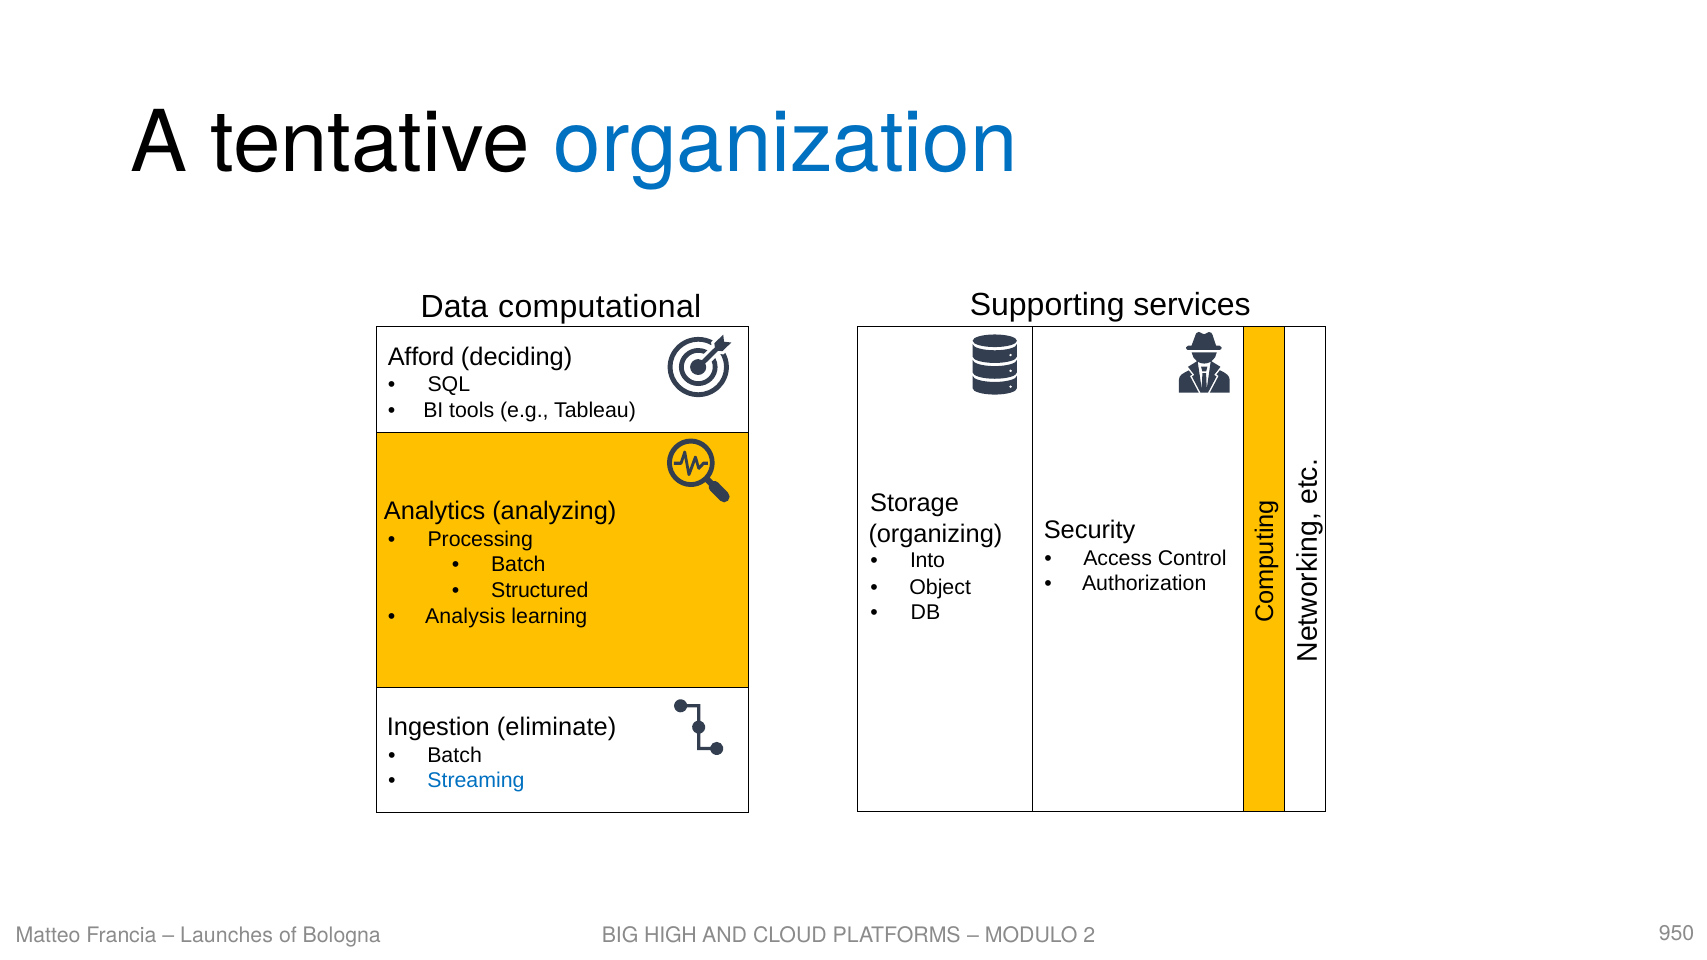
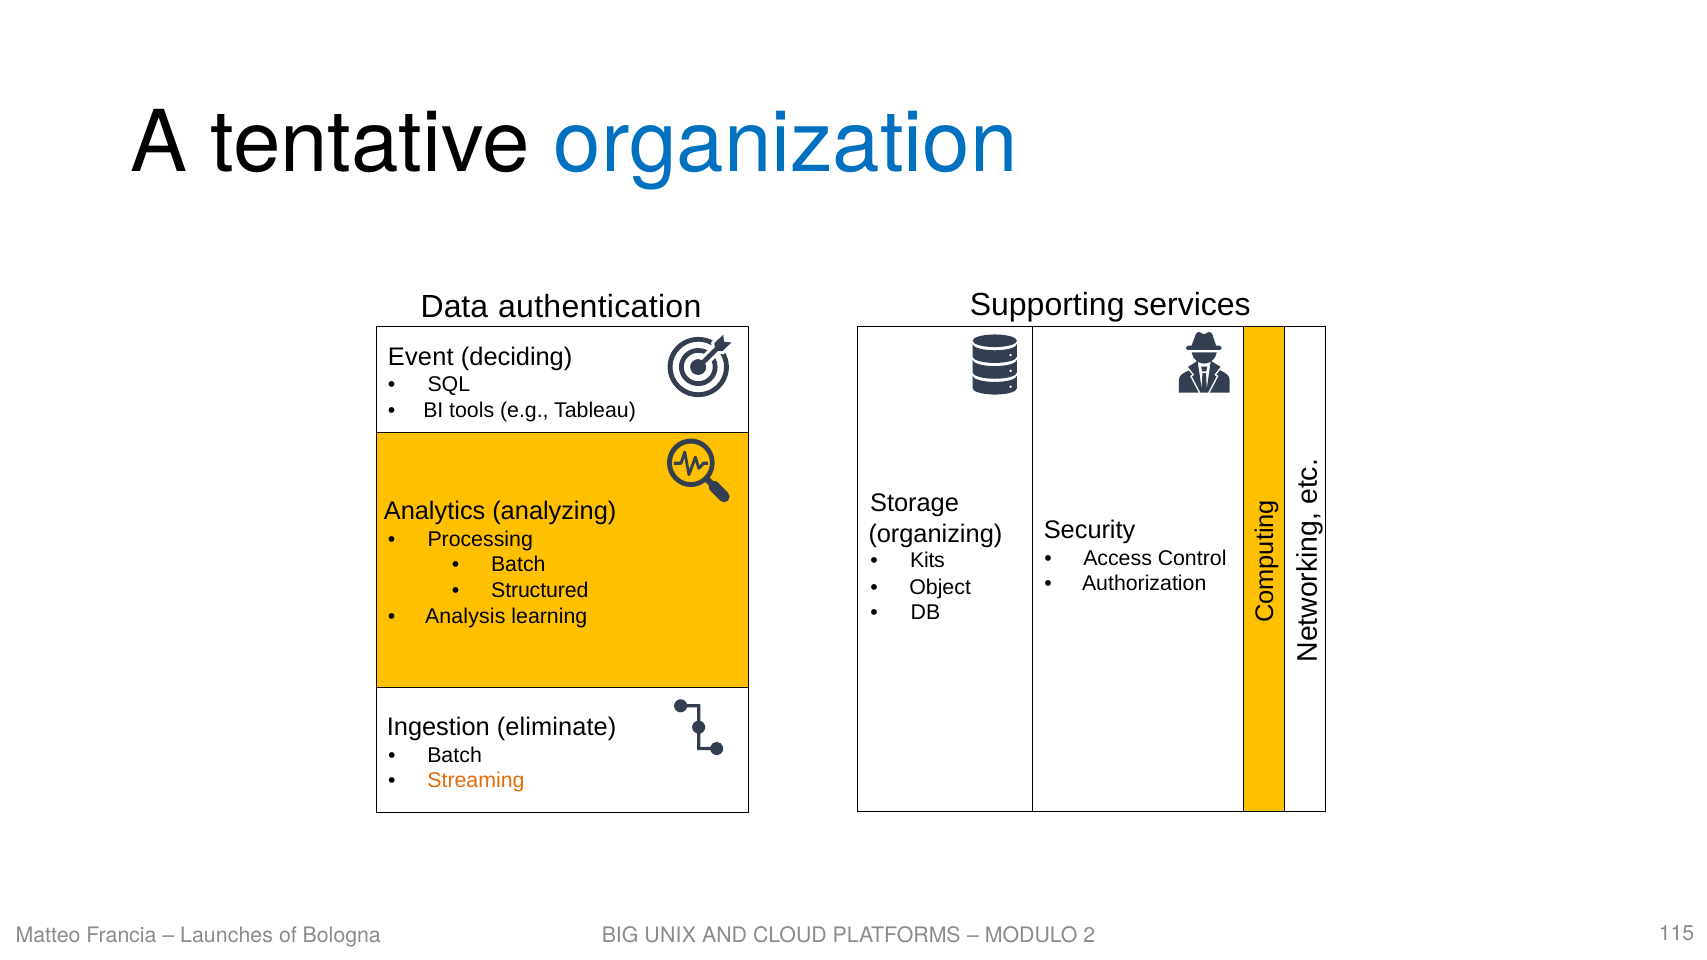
computational: computational -> authentication (600, 307)
Afford: Afford -> Event (421, 357)
Into: Into -> Kits (927, 561)
Streaming colour: blue -> orange (476, 781)
HIGH: HIGH -> UNIX (670, 936)
950: 950 -> 115 (1677, 934)
